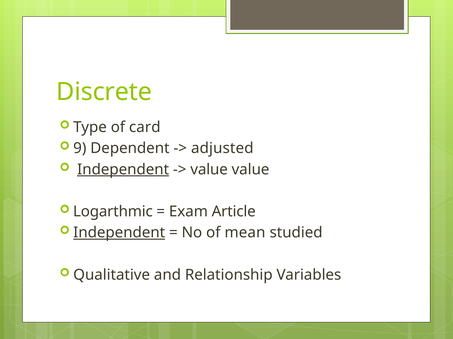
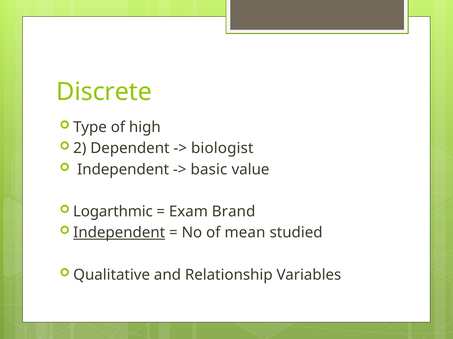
card: card -> high (145, 128)
9: 9 -> 2 (80, 149)
adjusted: adjusted -> biologist (222, 149)
Independent underline: present -> none (123, 170)
value: value -> basic (209, 170)
Article: Article -> Brand (234, 212)
